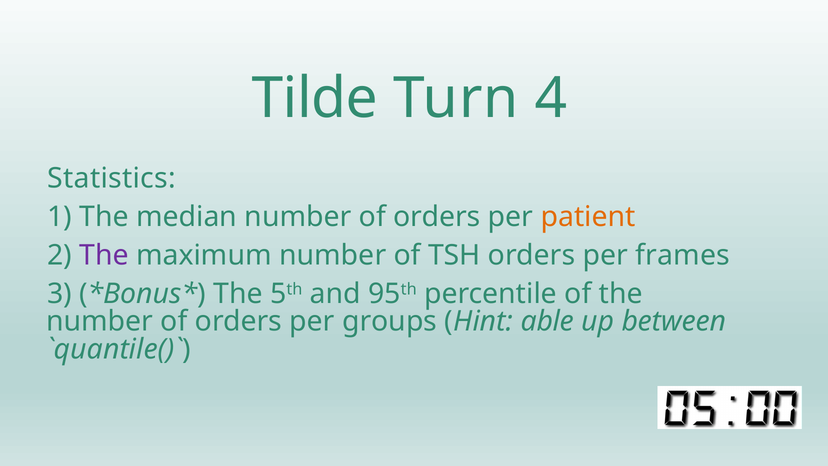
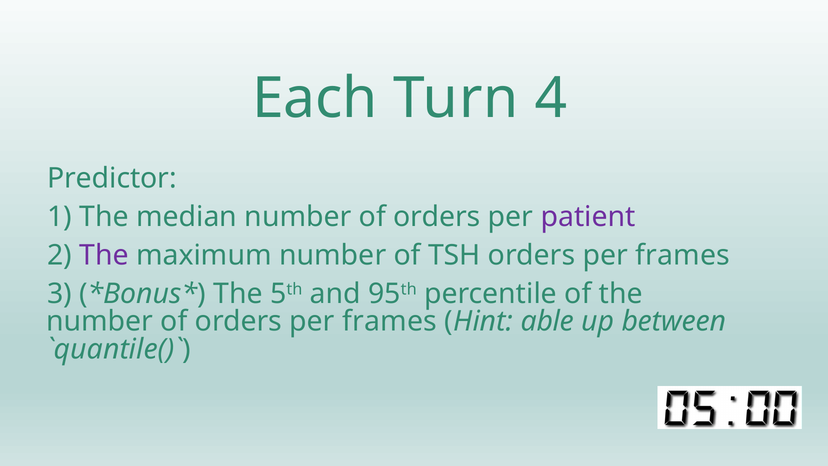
Tilde: Tilde -> Each (315, 99)
Statistics: Statistics -> Predictor (112, 178)
patient colour: orange -> purple (588, 217)
of orders per groups: groups -> frames (389, 321)
